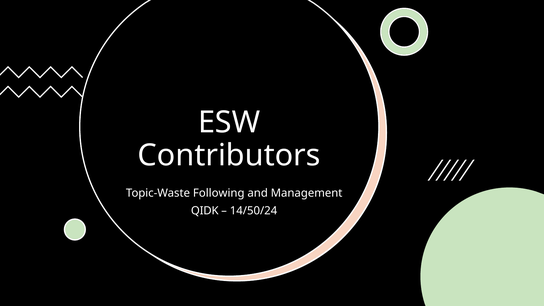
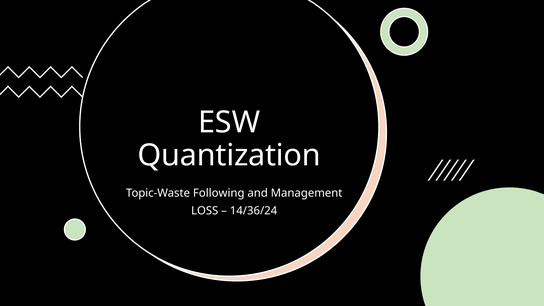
Contributors: Contributors -> Quantization (229, 156)
QIDK: QIDK -> LOSS (205, 211)
14/50/24: 14/50/24 -> 14/36/24 (254, 211)
